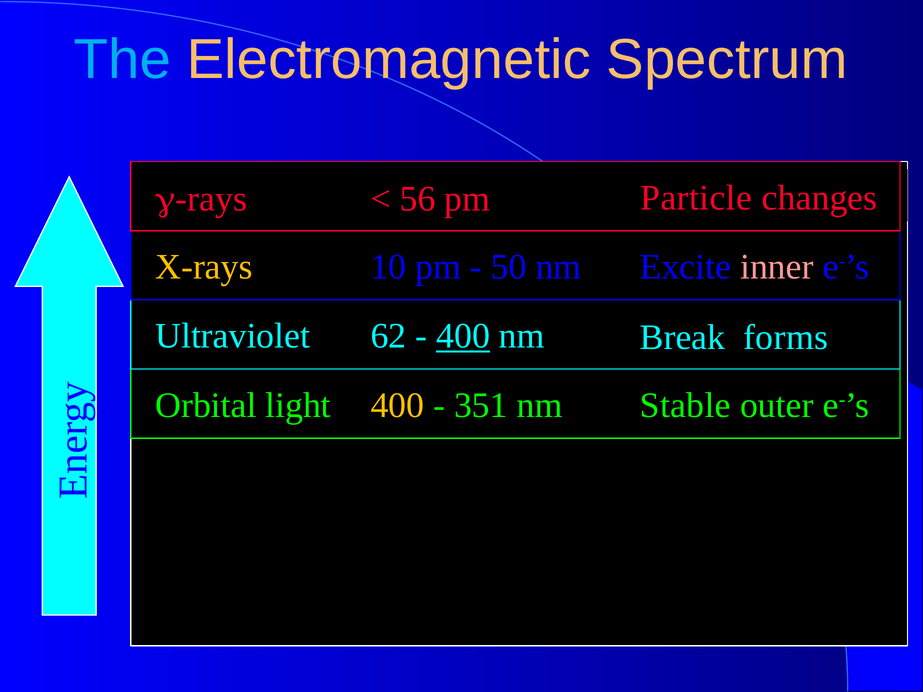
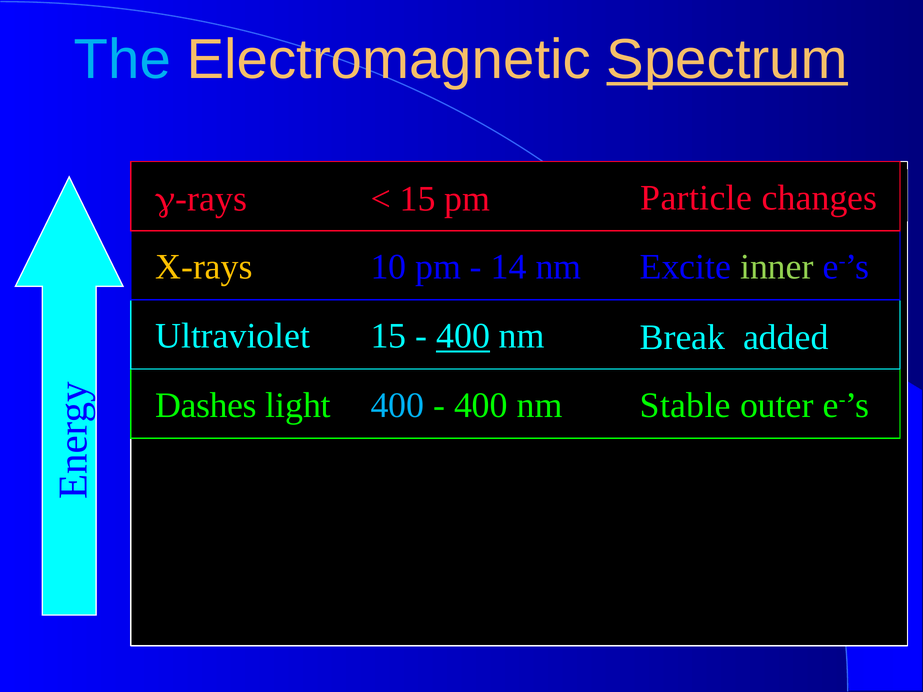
Spectrum underline: none -> present (727, 60)
56: 56 -> 15 (418, 199)
50: 50 -> 14 (509, 267)
inner colour: pink -> light green (777, 267)
Ultraviolet 62: 62 -> 15 (388, 336)
forms: forms -> added (786, 338)
Orbital: Orbital -> Dashes (206, 405)
400 colour: yellow -> light blue (397, 405)
351: 351 -> 400 (481, 405)
